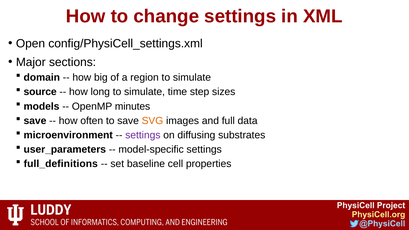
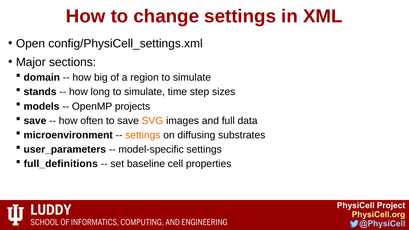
source: source -> stands (40, 92)
minutes: minutes -> projects (133, 106)
settings colour: purple -> orange (143, 135)
